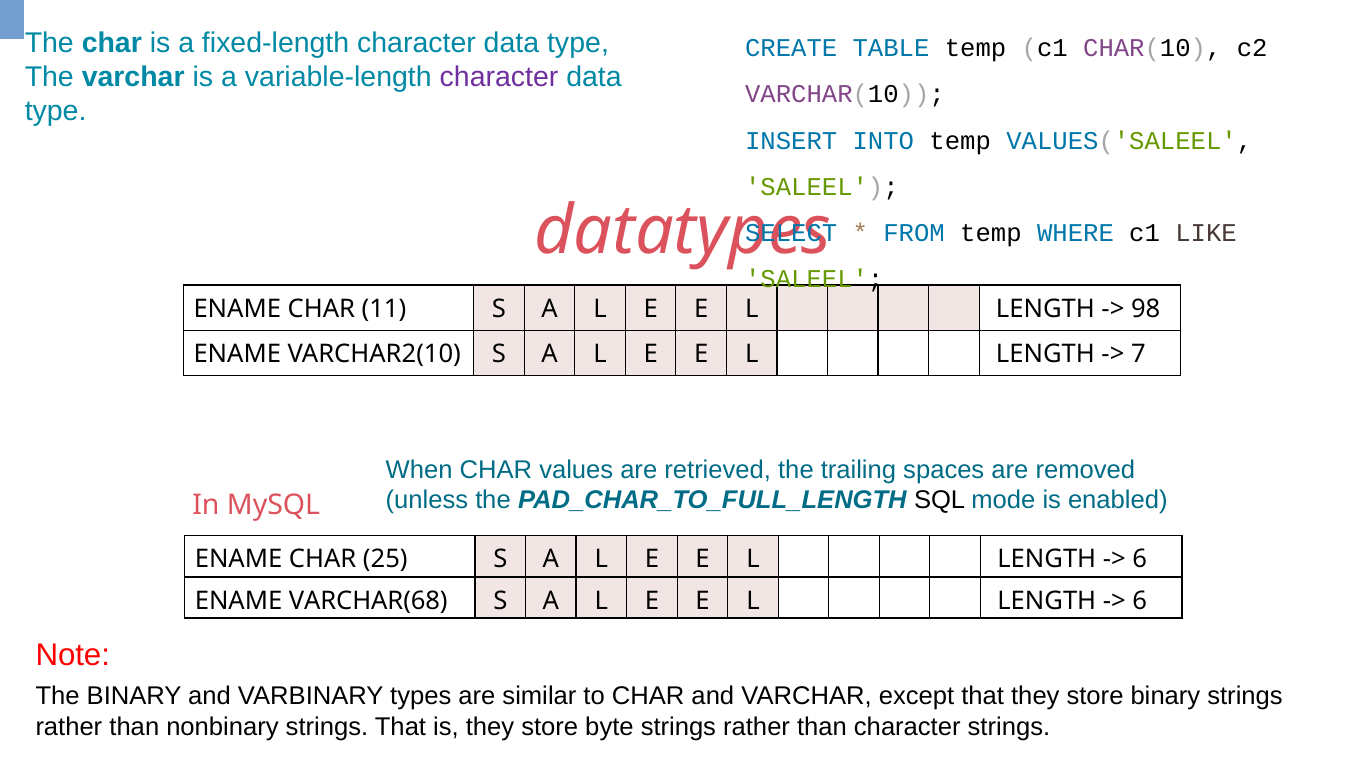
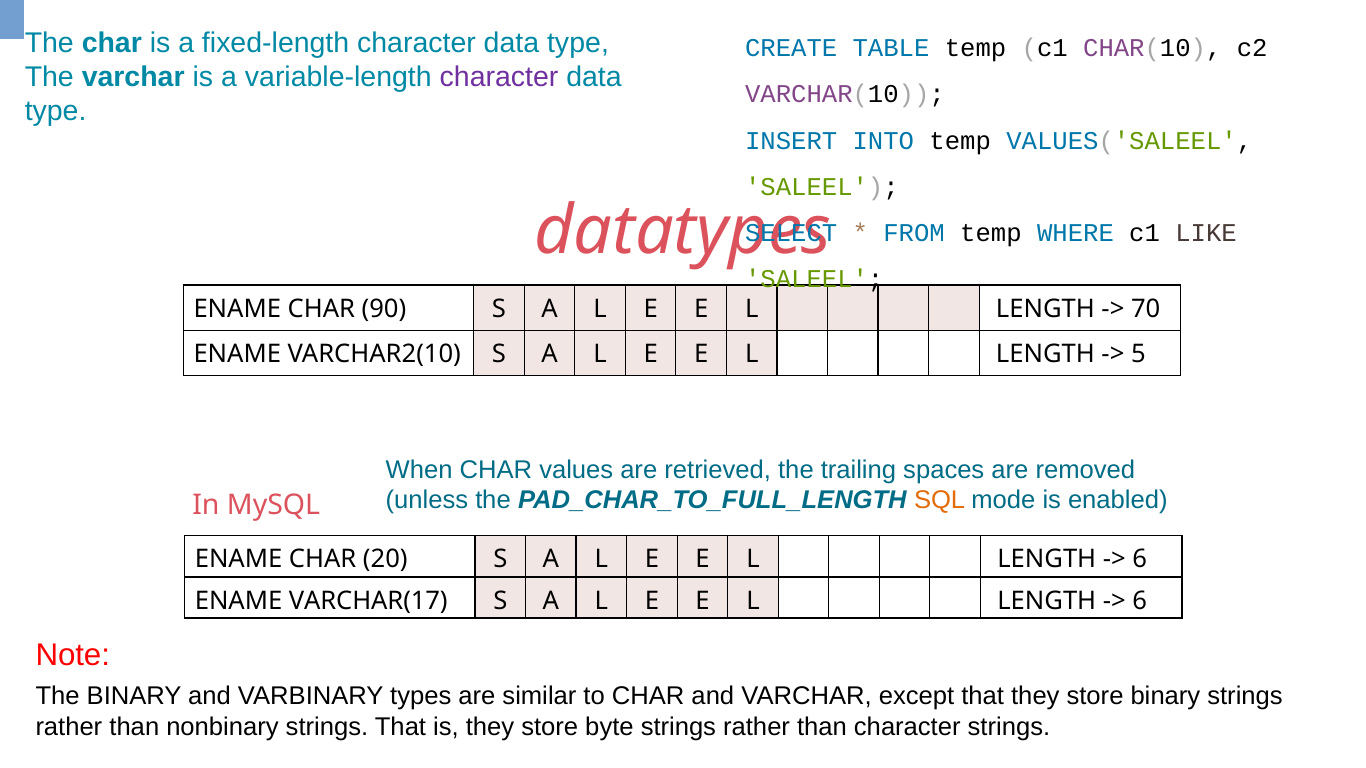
11: 11 -> 90 (384, 309)
98: 98 -> 70 (1146, 309)
7: 7 -> 5 (1138, 354)
SQL colour: black -> orange (940, 501)
25: 25 -> 20 (385, 560)
VARCHAR(68: VARCHAR(68 -> VARCHAR(17 (368, 601)
